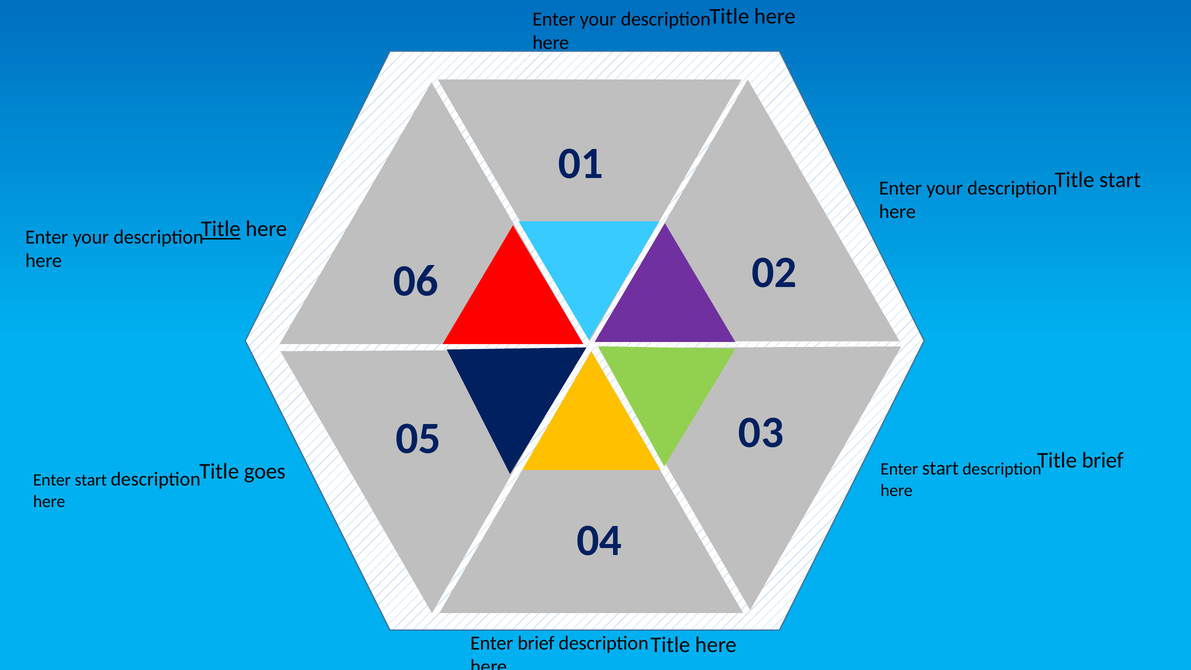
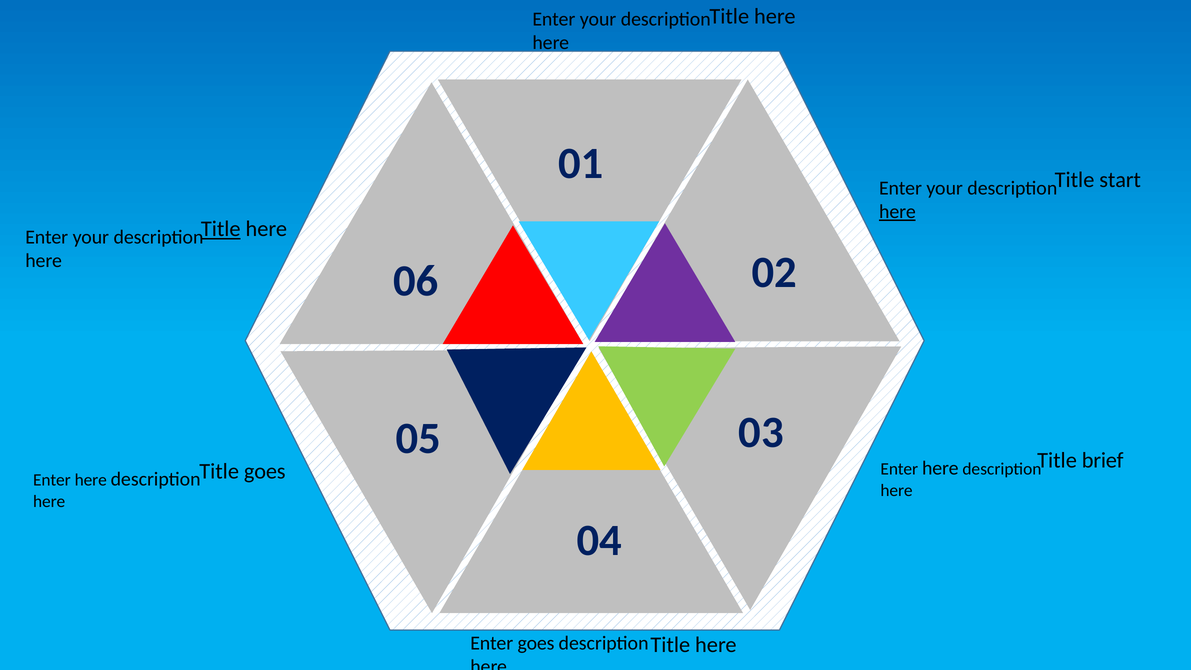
here underline: none -> present (897, 212)
start: start -> here (940, 468)
start: start -> here (91, 480)
Enter brief: brief -> goes (536, 643)
